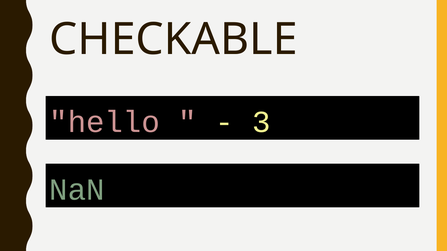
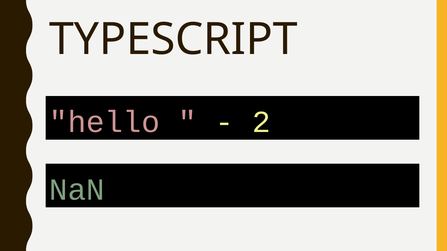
CHECKABLE: CHECKABLE -> TYPESCRIPT (173, 40)
3: 3 -> 2 (261, 122)
